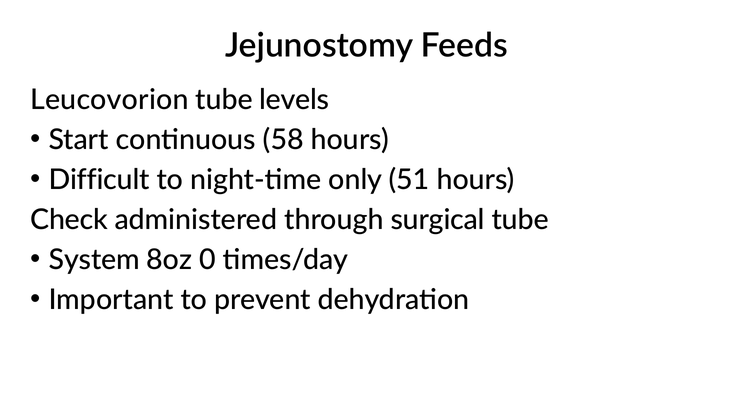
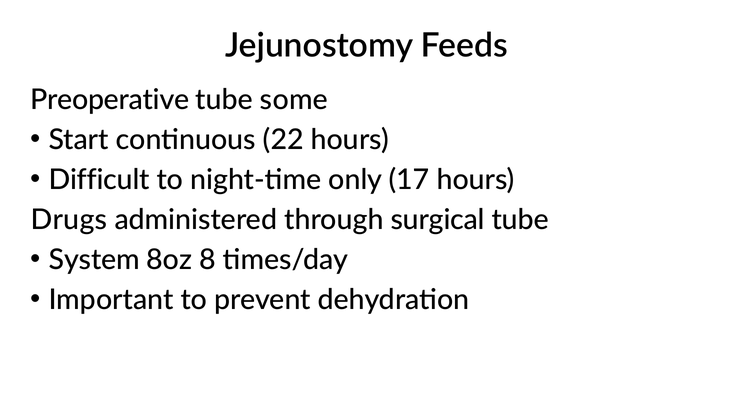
Leucovorion: Leucovorion -> Preoperative (110, 100)
levels: levels -> some (294, 100)
58: 58 -> 22 (283, 140)
51: 51 -> 17 (409, 180)
Check: Check -> Drugs (69, 220)
0: 0 -> 8 (207, 260)
